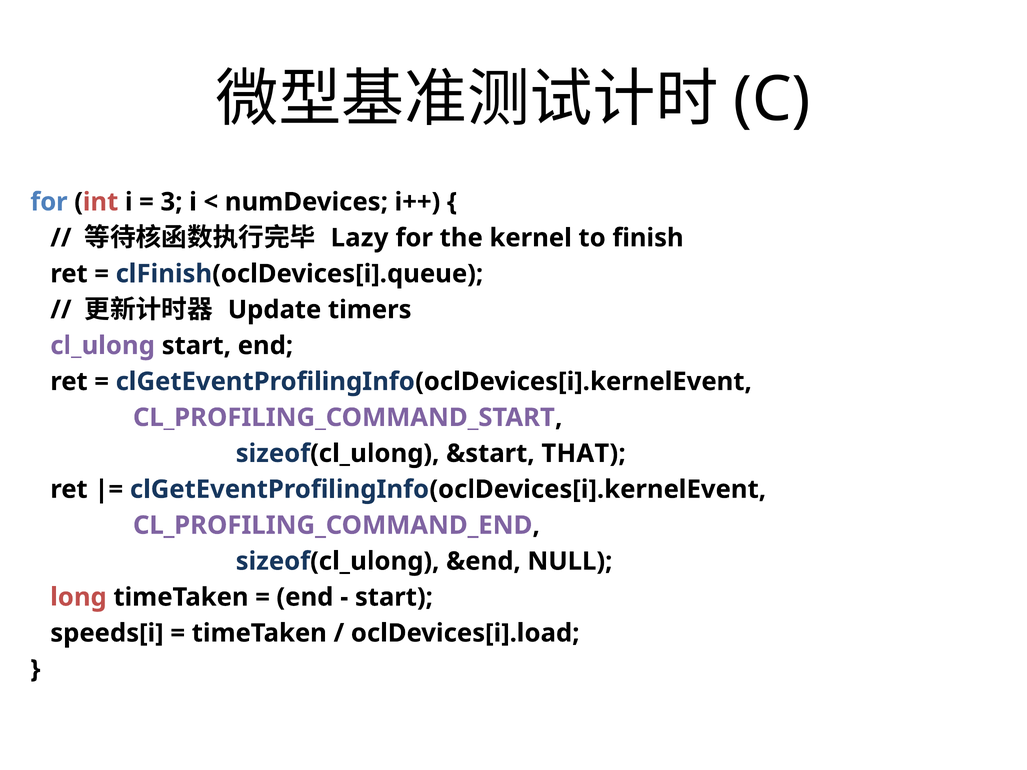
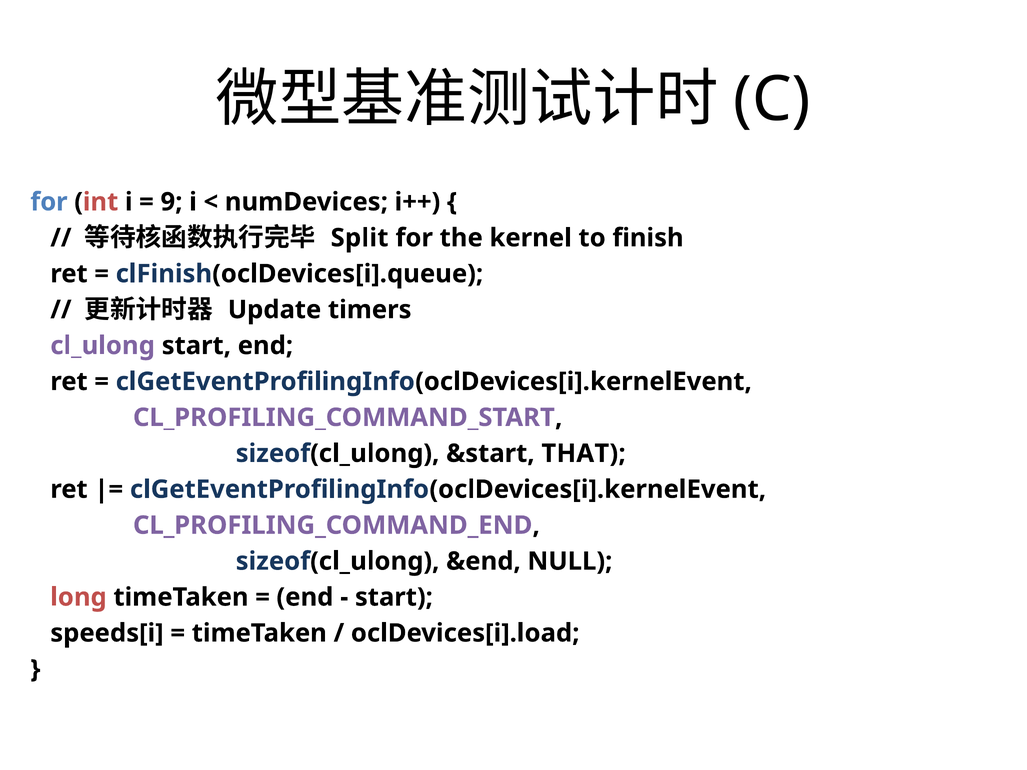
3: 3 -> 9 (172, 202)
Lazy: Lazy -> Split (360, 238)
